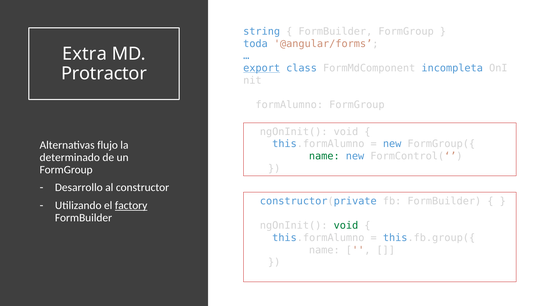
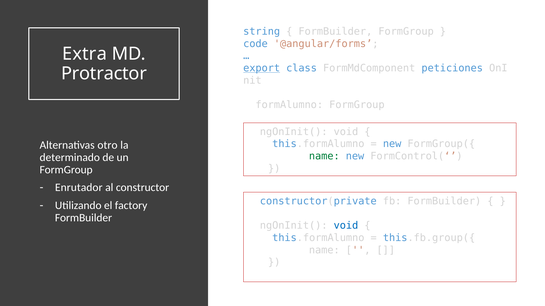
toda: toda -> code (255, 44)
incompleta: incompleta -> peticiones (452, 68)
flujo: flujo -> otro (107, 145)
Desarrollo: Desarrollo -> Enrutador (79, 188)
factory underline: present -> none (131, 206)
void colour: green -> blue (346, 226)
